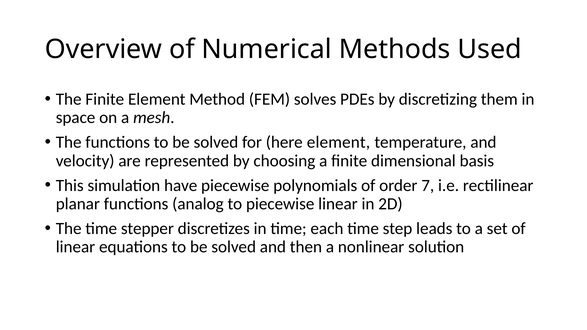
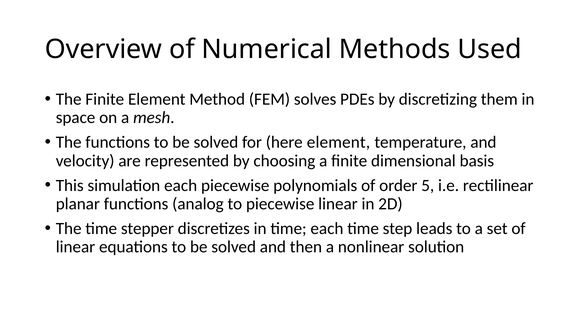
simulation have: have -> each (181, 185)
7: 7 -> 5 (428, 185)
